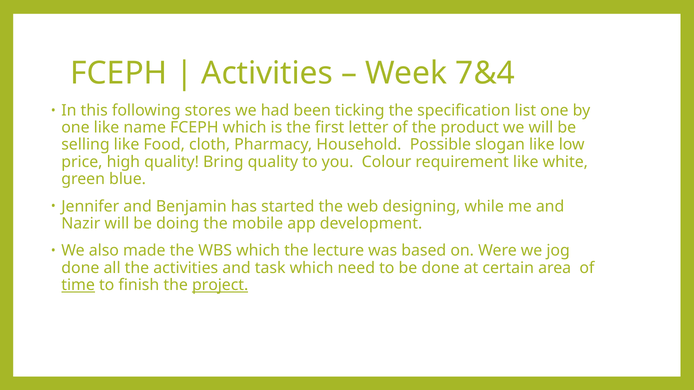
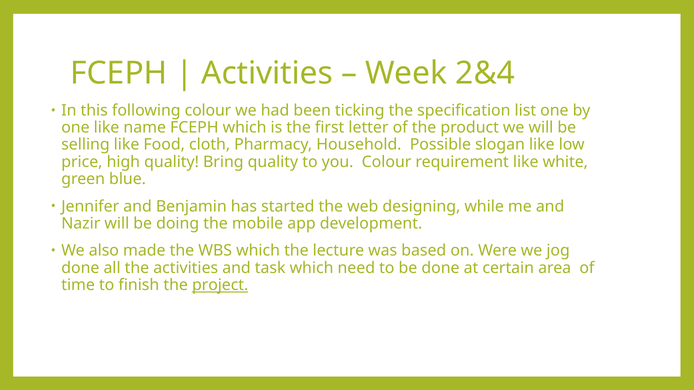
7&4: 7&4 -> 2&4 (485, 73)
following stores: stores -> colour (208, 111)
time underline: present -> none (78, 285)
